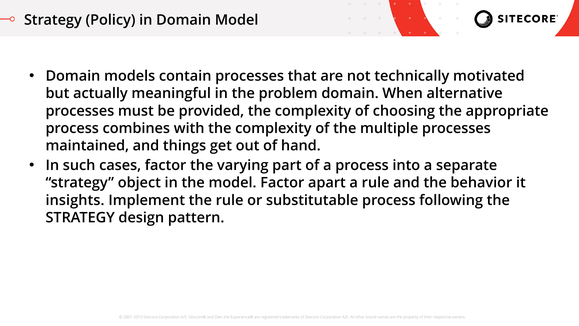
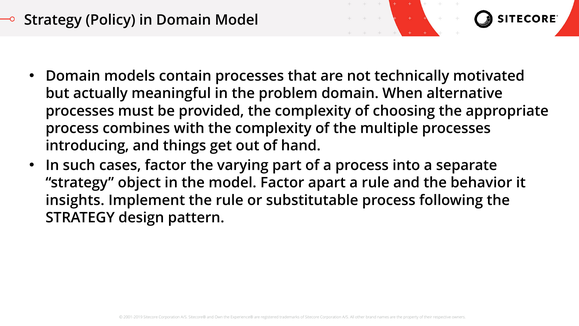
maintained: maintained -> introducing (87, 146)
